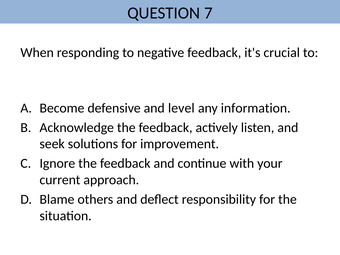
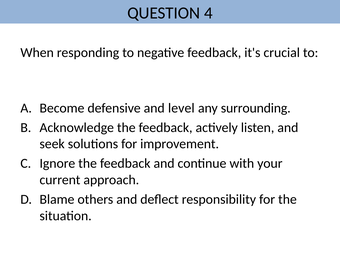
7: 7 -> 4 (208, 13)
information: information -> surrounding (256, 108)
